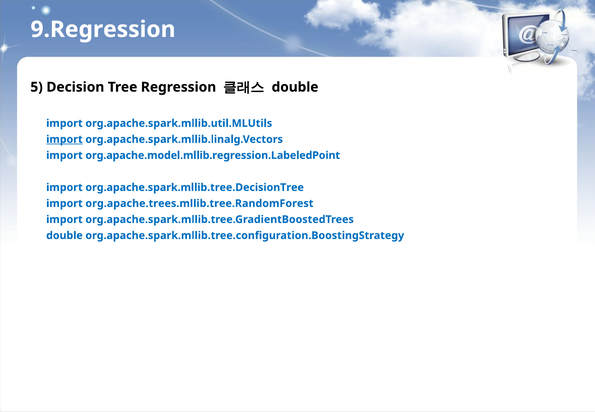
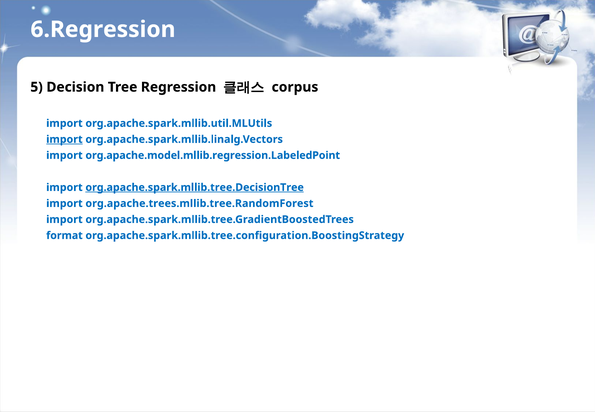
9.Regression: 9.Regression -> 6.Regression (103, 29)
double: double -> corpus (295, 87)
org.apache.spark.mllib.tree.DecisionTree underline: none -> present (195, 187)
double: double -> format (64, 235)
